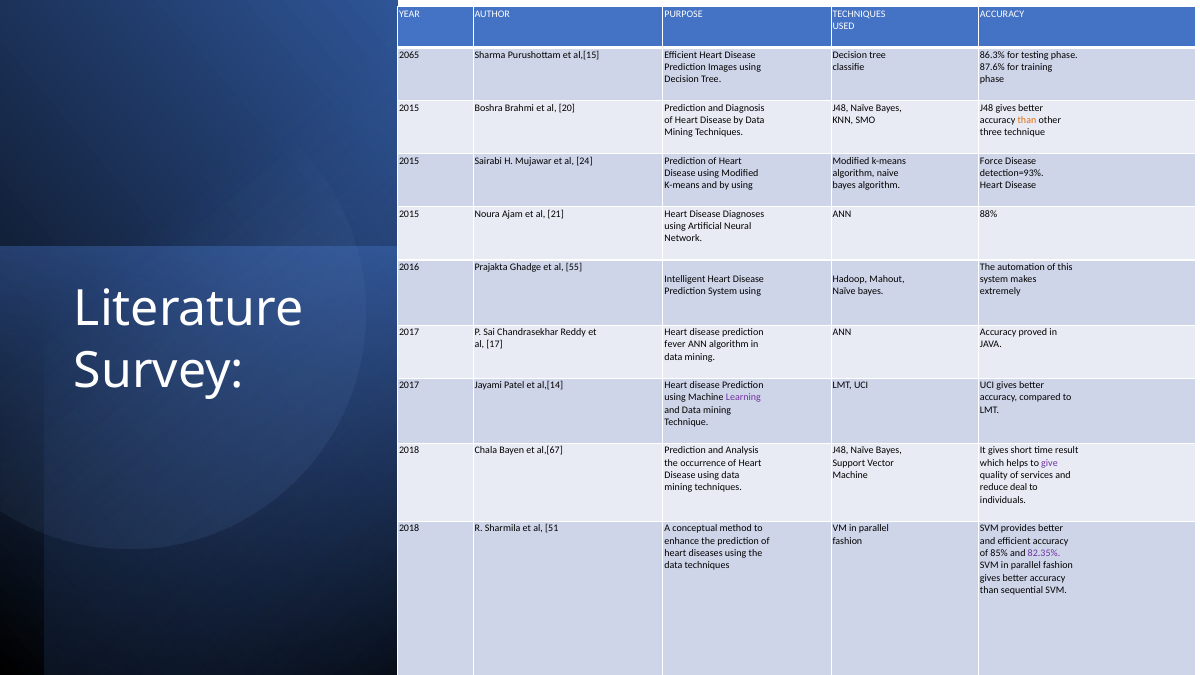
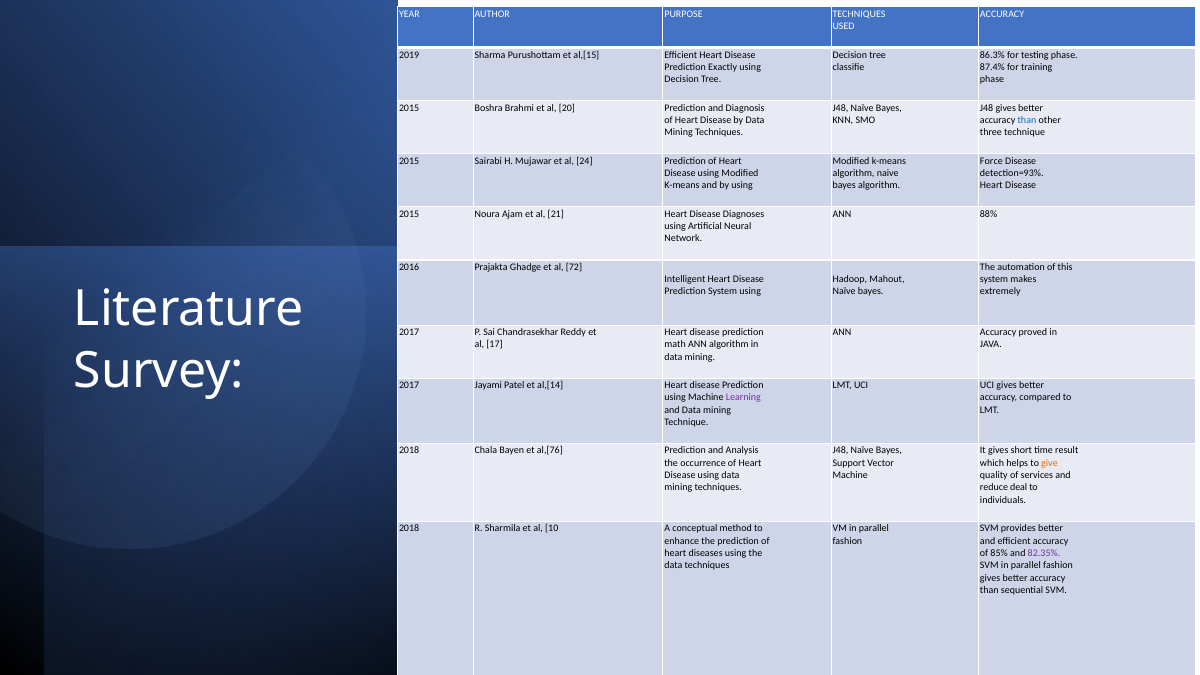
2065: 2065 -> 2019 (409, 55)
Images: Images -> Exactly (723, 67)
87.6%: 87.6% -> 87.4% (992, 67)
than colour: orange -> blue (1027, 120)
55: 55 -> 72 (574, 267)
fever: fever -> math (675, 345)
al,[67: al,[67 -> al,[76 (550, 451)
give colour: purple -> orange (1049, 463)
51: 51 -> 10 (552, 529)
